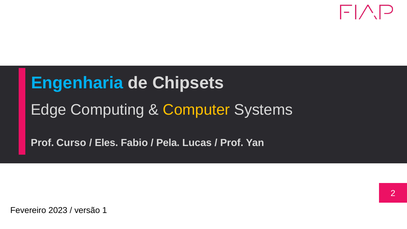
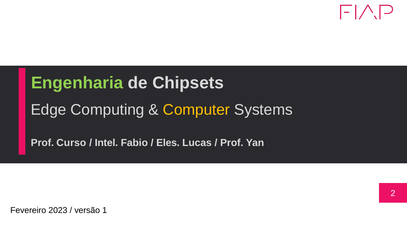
Engenharia colour: light blue -> light green (77, 83)
Eles: Eles -> Intel (106, 143)
Pela: Pela -> Eles (168, 143)
